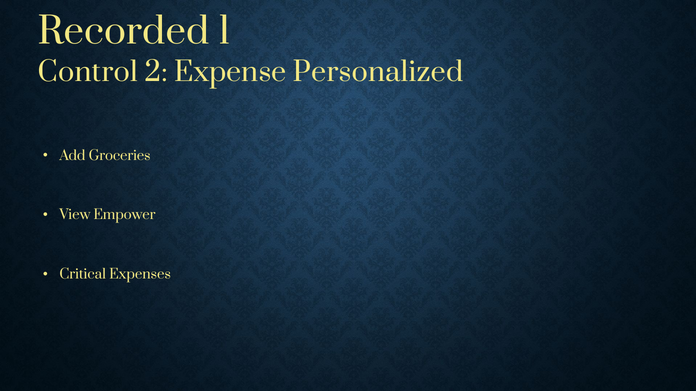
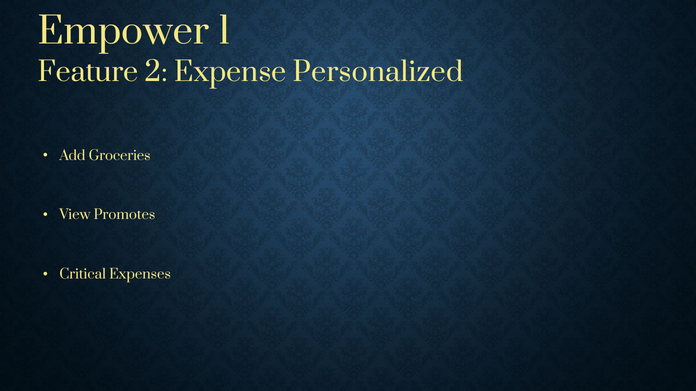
Recorded: Recorded -> Empower (123, 32)
Control: Control -> Feature (88, 73)
Empower: Empower -> Promotes (124, 215)
